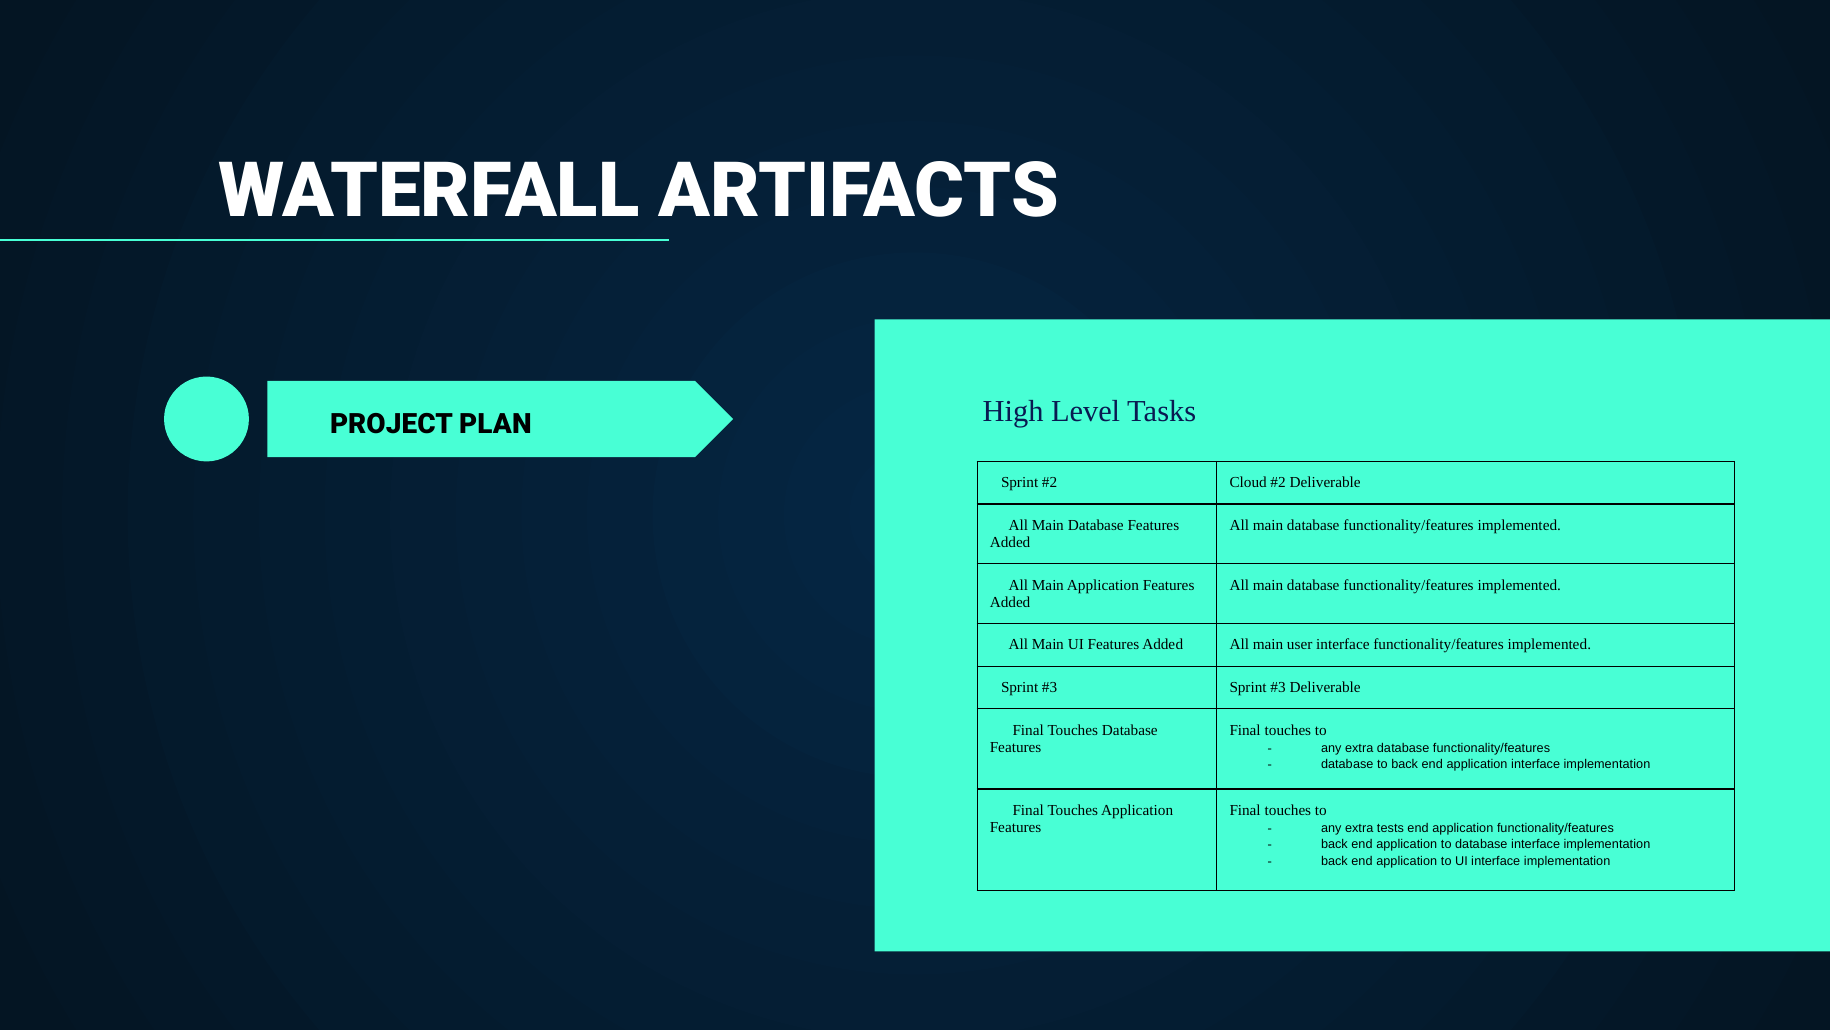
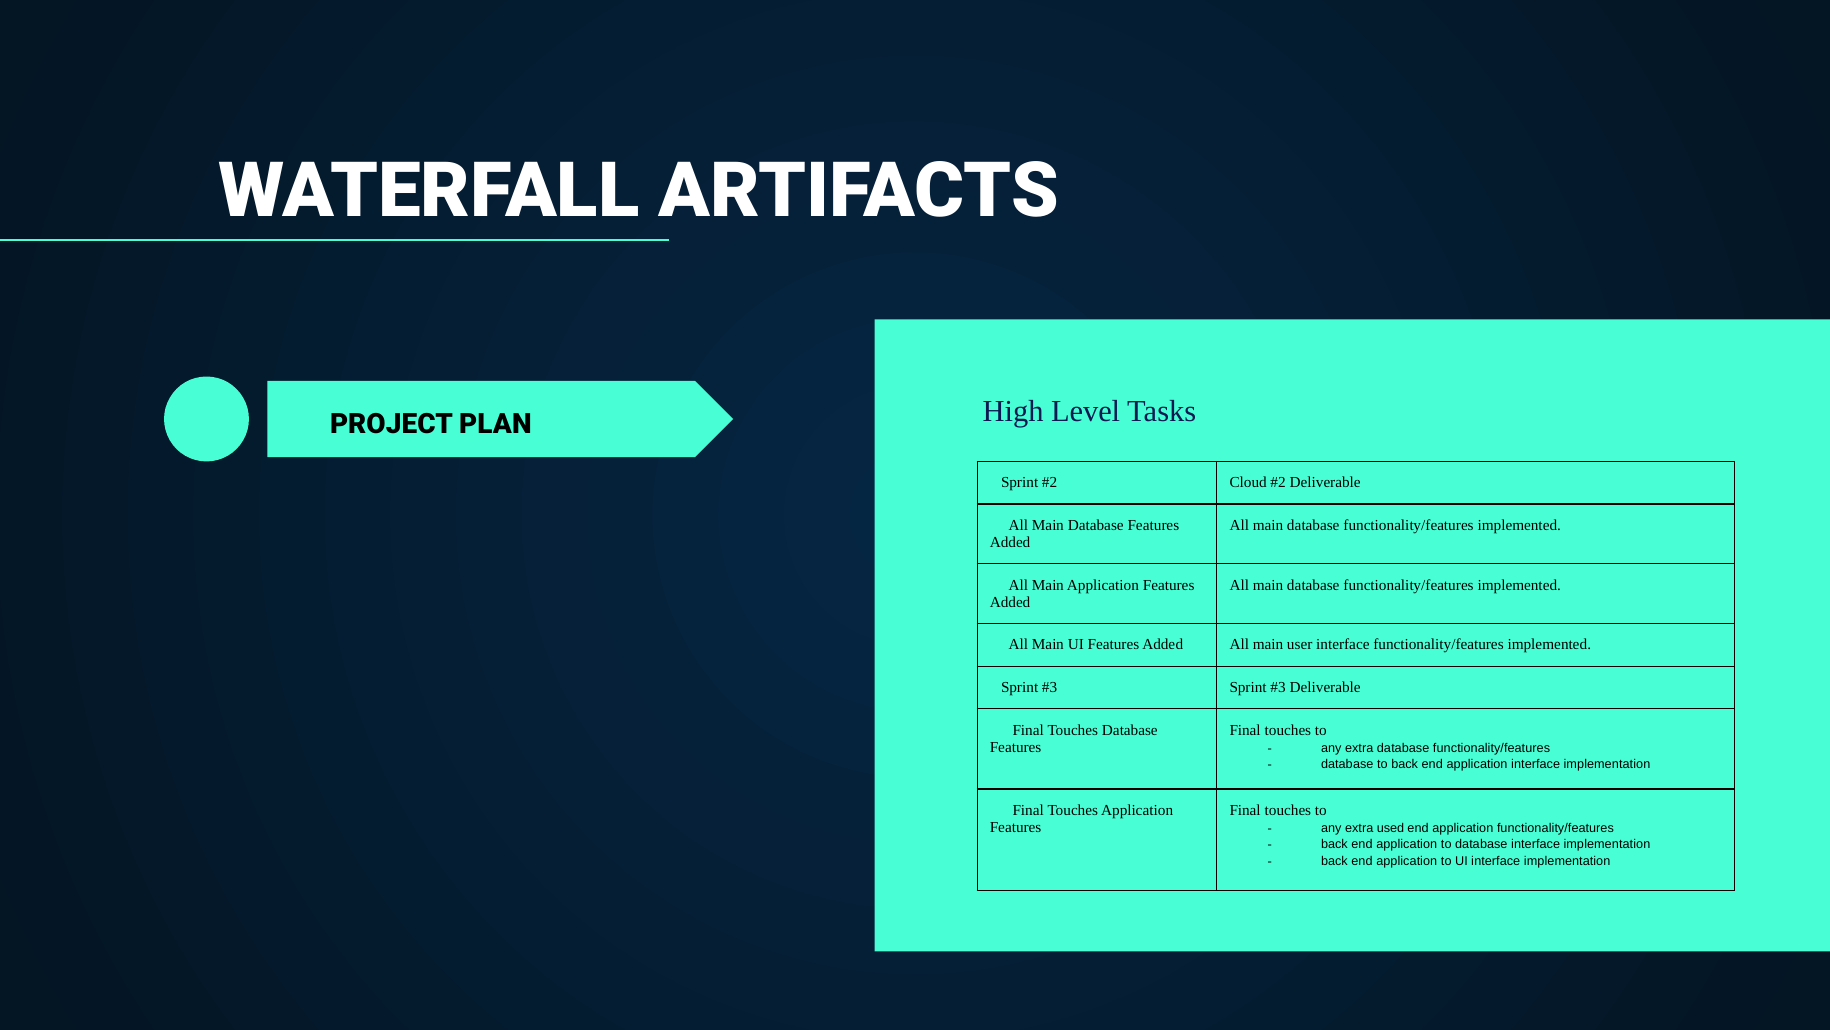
tests: tests -> used (1391, 828)
